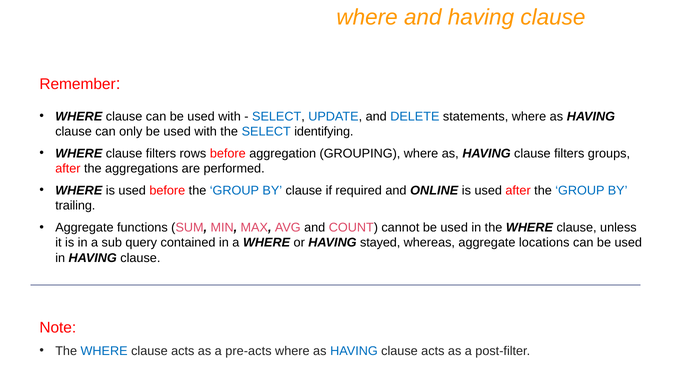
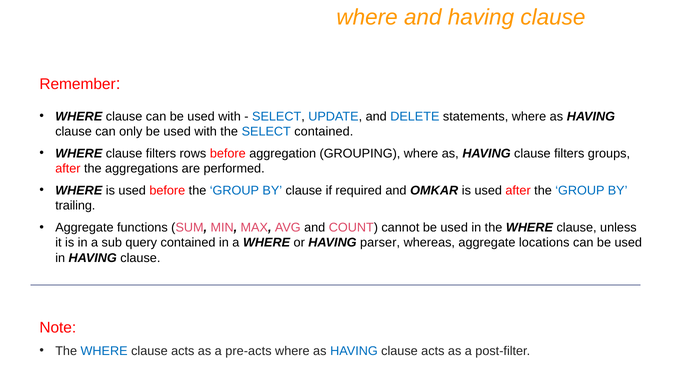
SELECT identifying: identifying -> contained (324, 132)
ONLINE: ONLINE -> OMKAR (434, 191)
stayed: stayed -> parser (380, 243)
